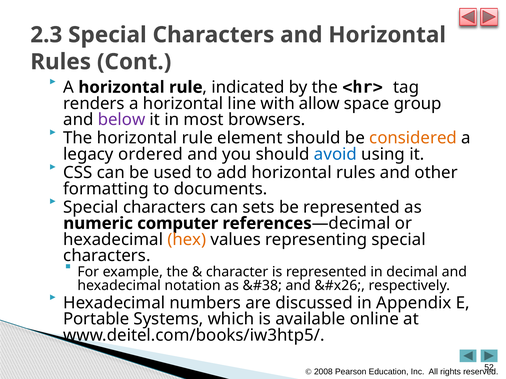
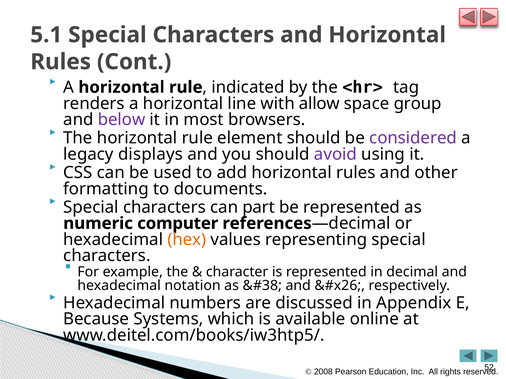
2.3: 2.3 -> 5.1 (46, 35)
considered colour: orange -> purple (413, 138)
ordered: ordered -> displays (150, 154)
avoid colour: blue -> purple (335, 154)
sets: sets -> part (259, 207)
Portable: Portable -> Because (96, 319)
